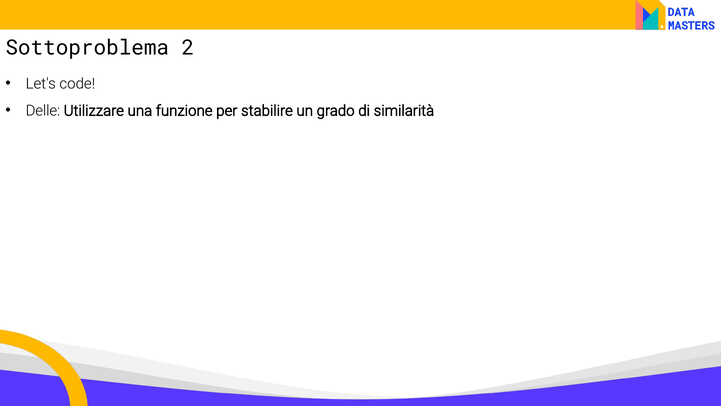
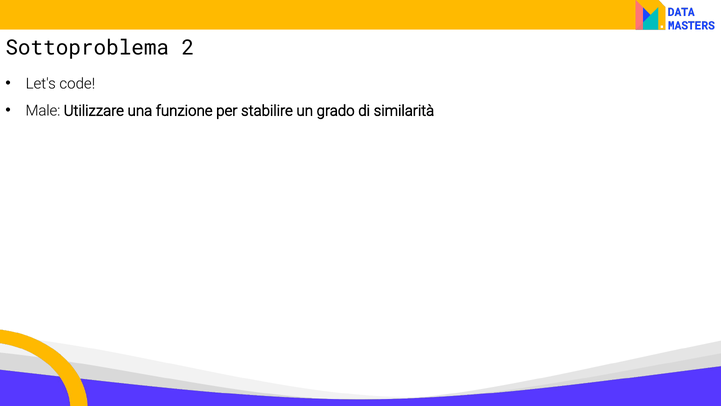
Delle: Delle -> Male (43, 111)
